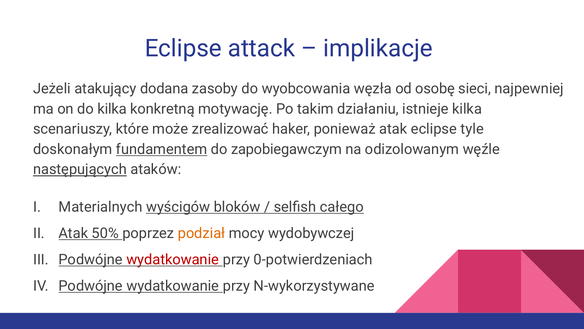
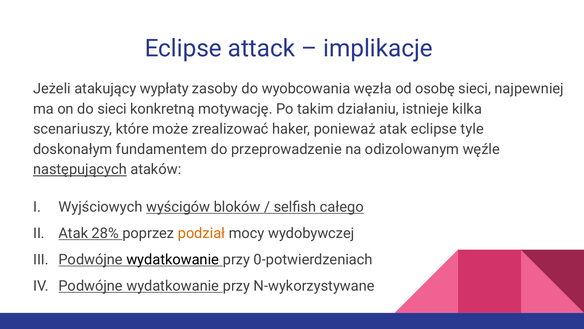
dodana: dodana -> wypłaty (164, 89)
do kilka: kilka -> sieci (112, 109)
fundamentem underline: present -> none (162, 149)
zapobiegawczym: zapobiegawczym -> przeprowadzenie (286, 149)
Materialnych: Materialnych -> Wyjściowych (100, 207)
50%: 50% -> 28% (105, 233)
wydatkowanie colour: red -> black (173, 259)
